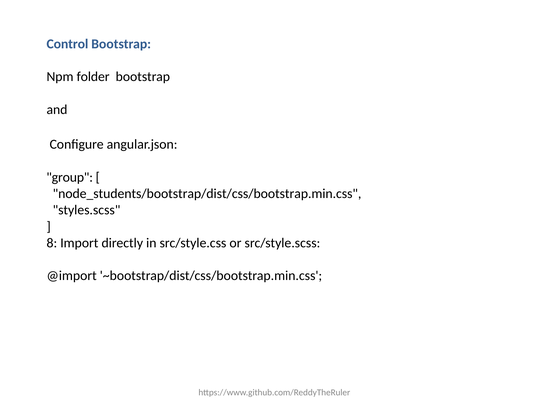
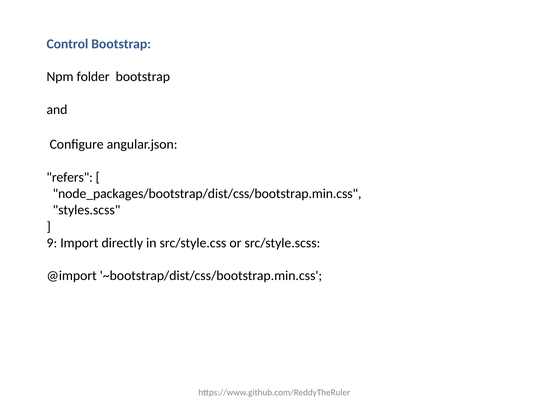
group: group -> refers (70, 177)
node_students/bootstrap/dist/css/bootstrap.min.css: node_students/bootstrap/dist/css/bootstrap.min.css -> node_packages/bootstrap/dist/css/bootstrap.min.css (207, 194)
8: 8 -> 9 (52, 243)
